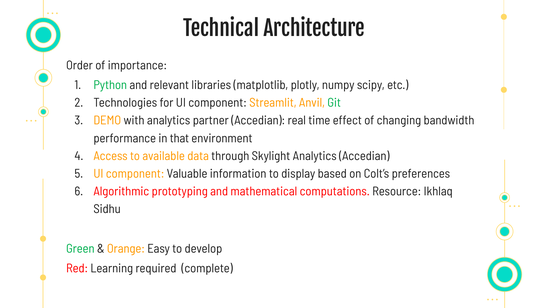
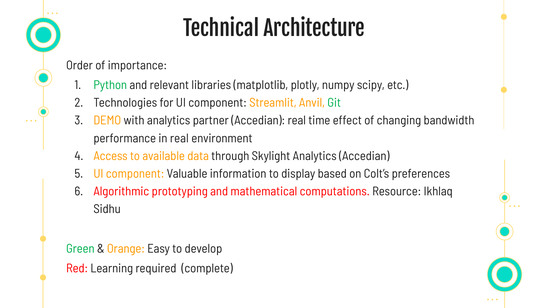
in that: that -> real (179, 138)
